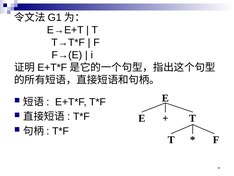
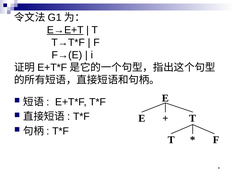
E→E+T underline: none -> present (65, 30)
